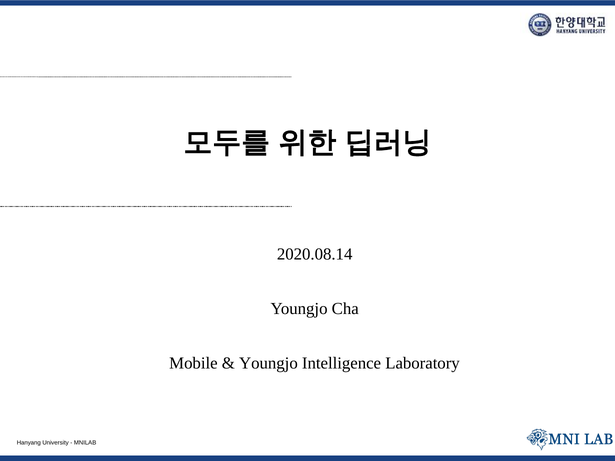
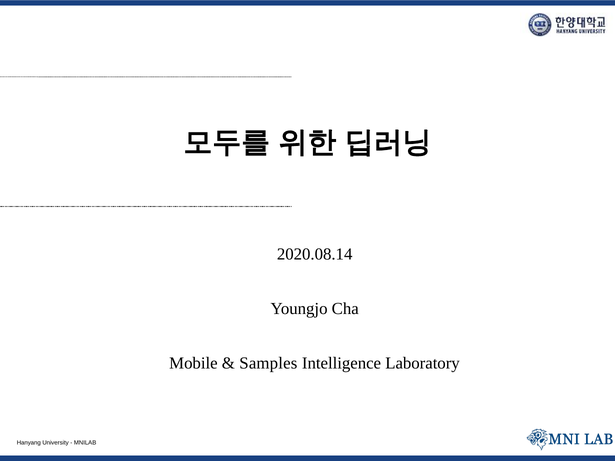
Youngjo: Youngjo -> Samples (268, 363)
